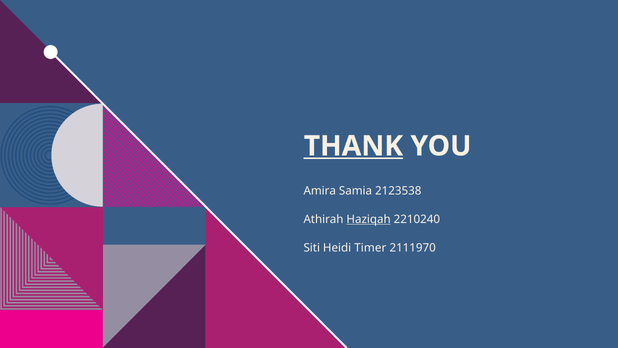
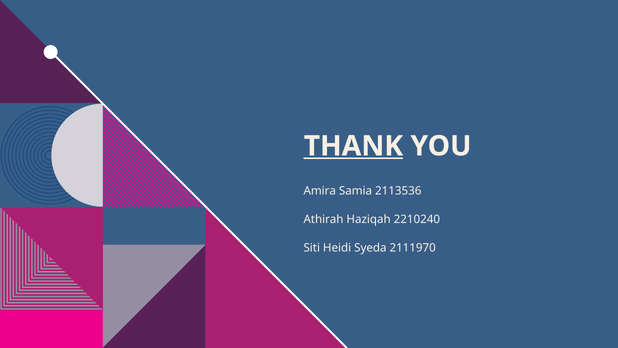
2123538: 2123538 -> 2113536 (398, 191)
Haziqah underline: present -> none (369, 219)
Timer: Timer -> Syeda (370, 248)
